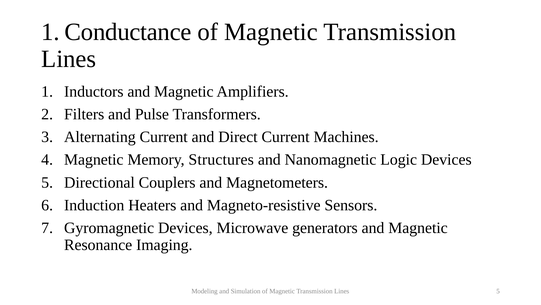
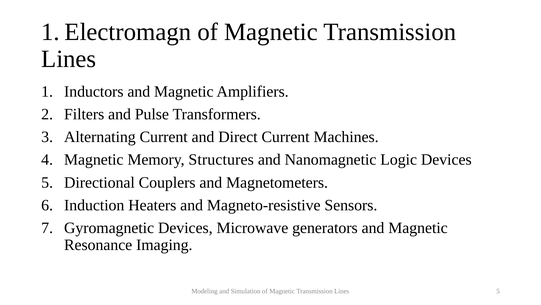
Conductance: Conductance -> Electromagn (128, 32)
